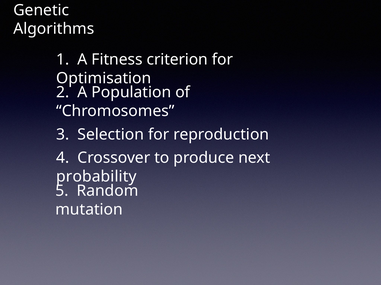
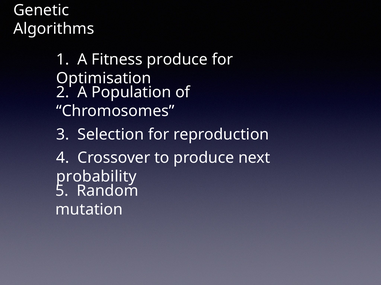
Fitness criterion: criterion -> produce (177, 60)
